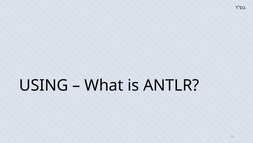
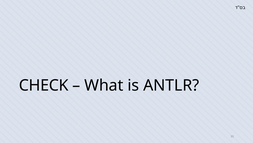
USING: USING -> CHECK (44, 85)
